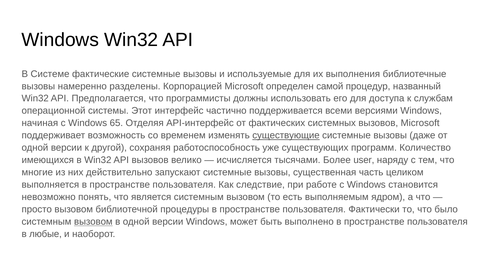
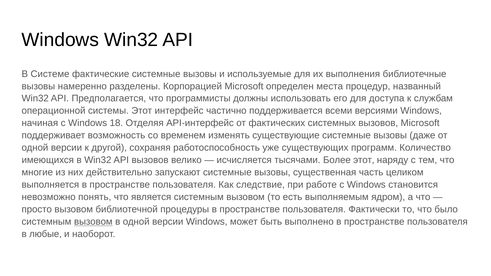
самой: самой -> места (330, 86)
65: 65 -> 18 (116, 123)
существующие underline: present -> none (286, 136)
Более user: user -> этот (364, 160)
